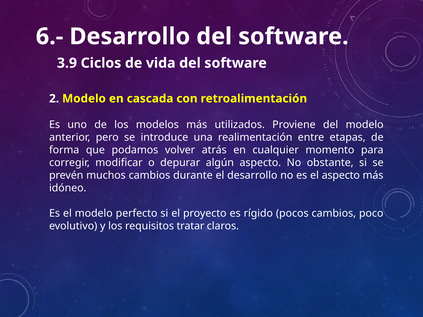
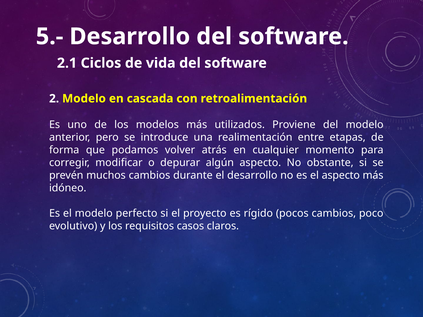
6.-: 6.- -> 5.- (50, 37)
3.9: 3.9 -> 2.1 (67, 63)
tratar: tratar -> casos (190, 226)
